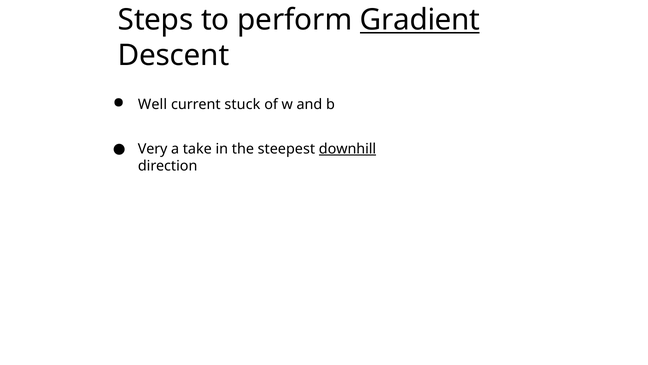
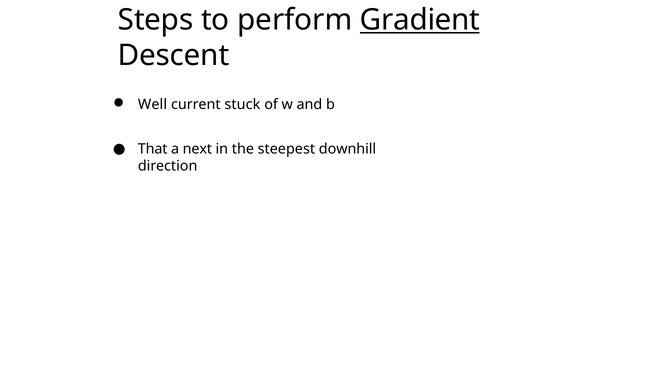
Very: Very -> That (153, 149)
take: take -> next (197, 149)
downhill underline: present -> none (348, 149)
